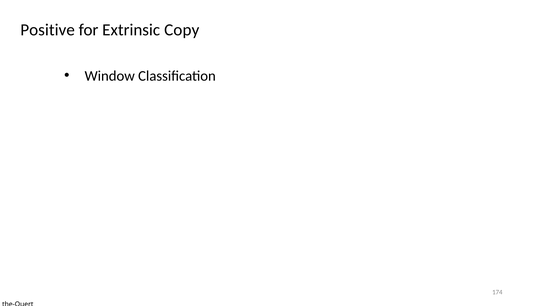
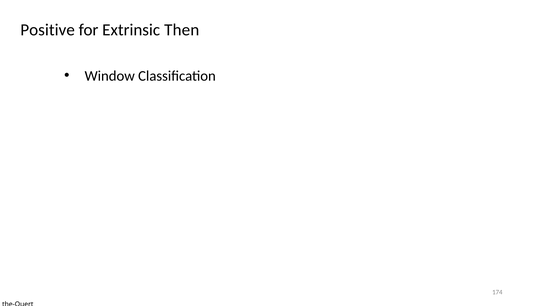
Copy: Copy -> Then (182, 30)
